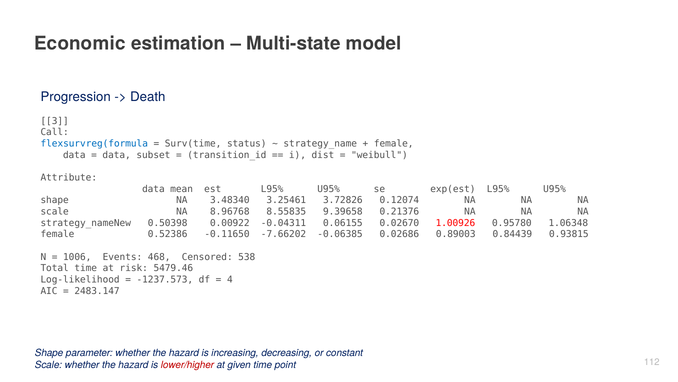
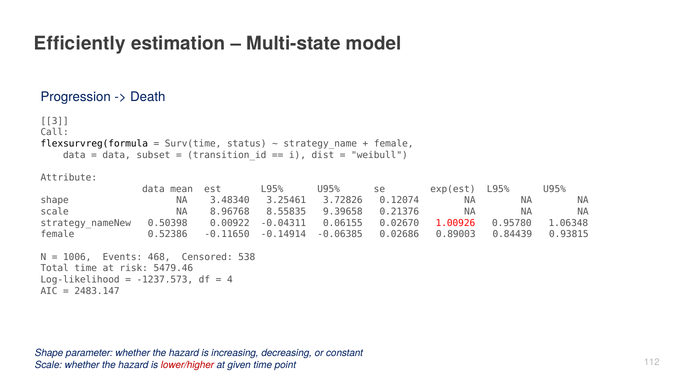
Economic: Economic -> Efficiently (80, 44)
flexsurvreg(formula colour: blue -> black (94, 143)
-7.66202: -7.66202 -> -0.14914 (283, 234)
